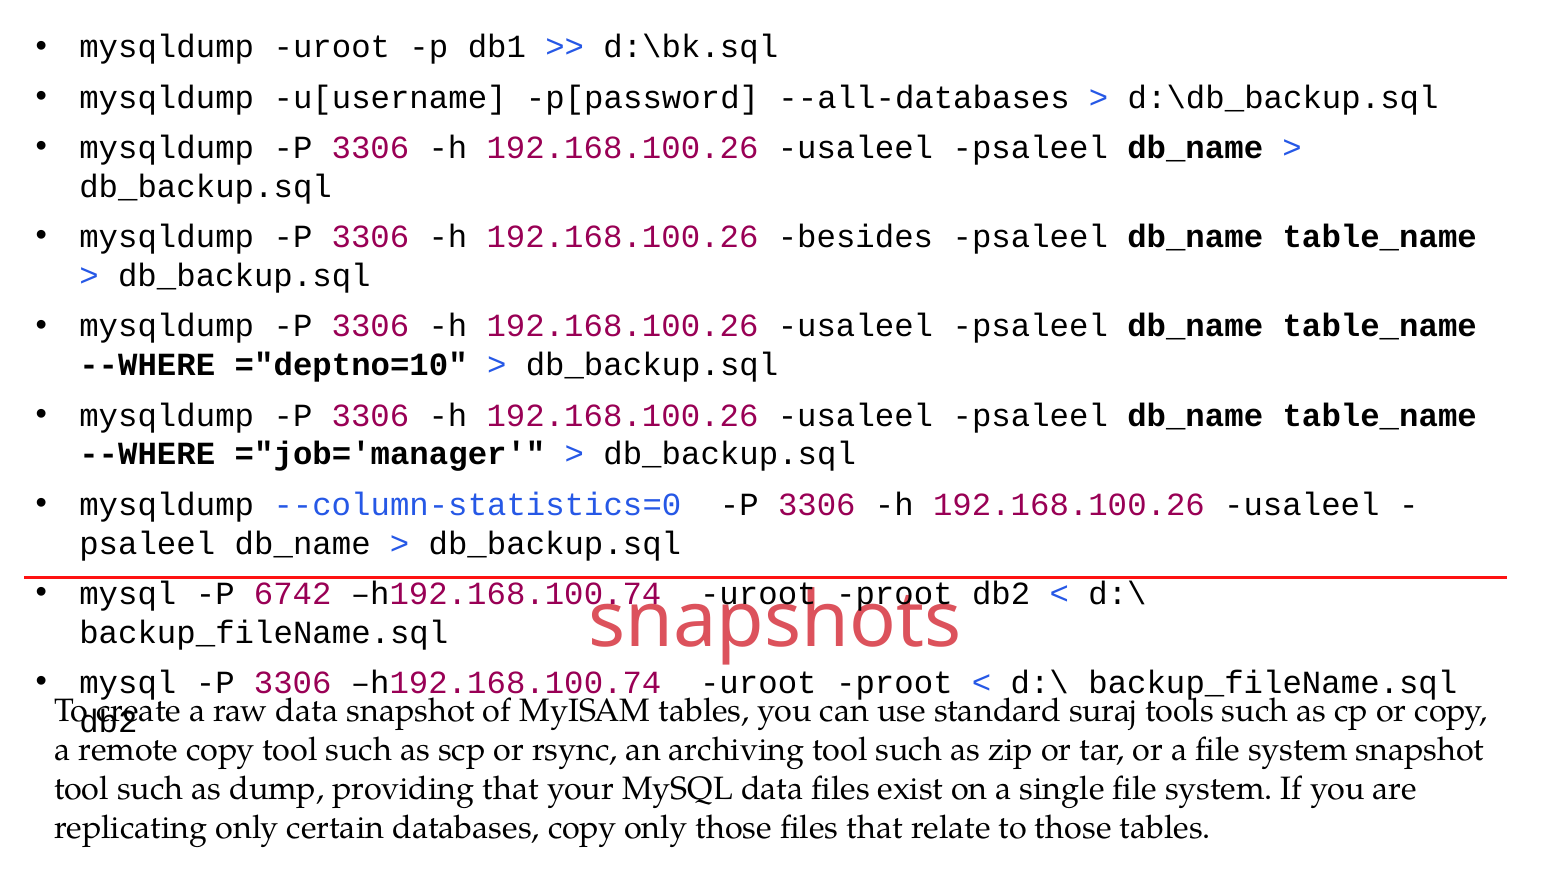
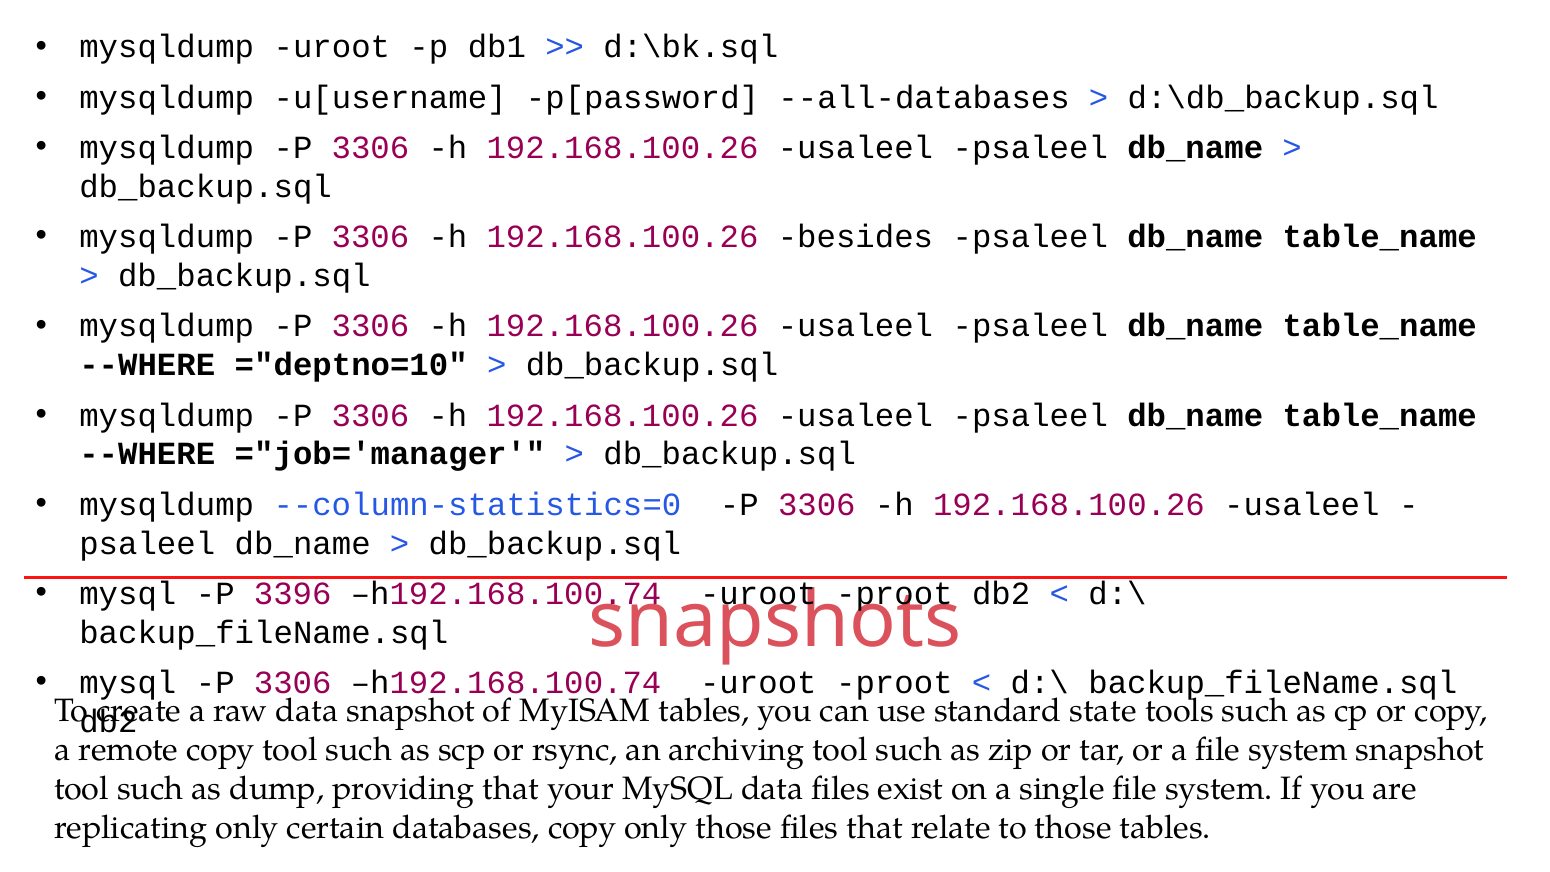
6742: 6742 -> 3396 (293, 594)
suraj: suraj -> state (1103, 711)
